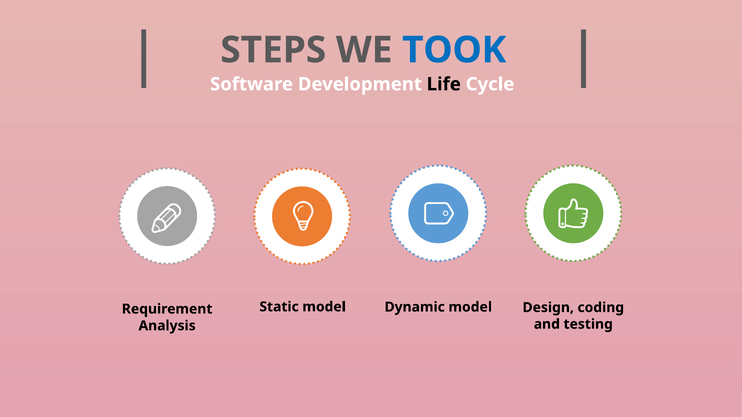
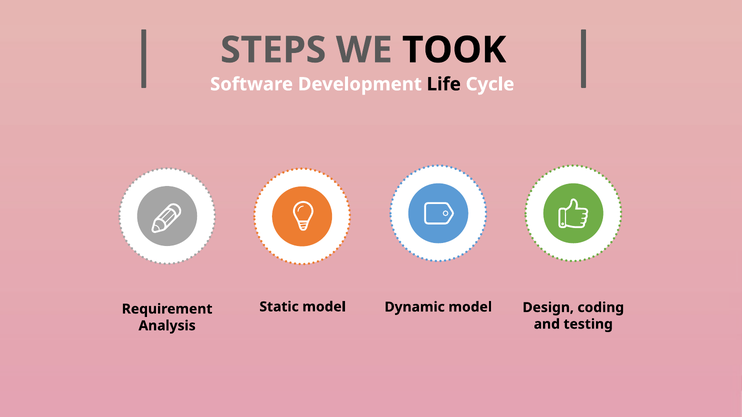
TOOK colour: blue -> black (454, 50)
